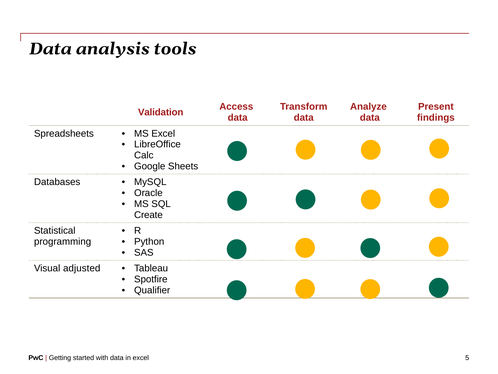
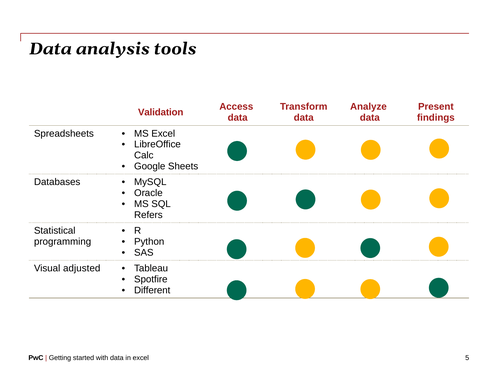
Create: Create -> Refers (148, 215)
Qualifier: Qualifier -> Different (152, 290)
